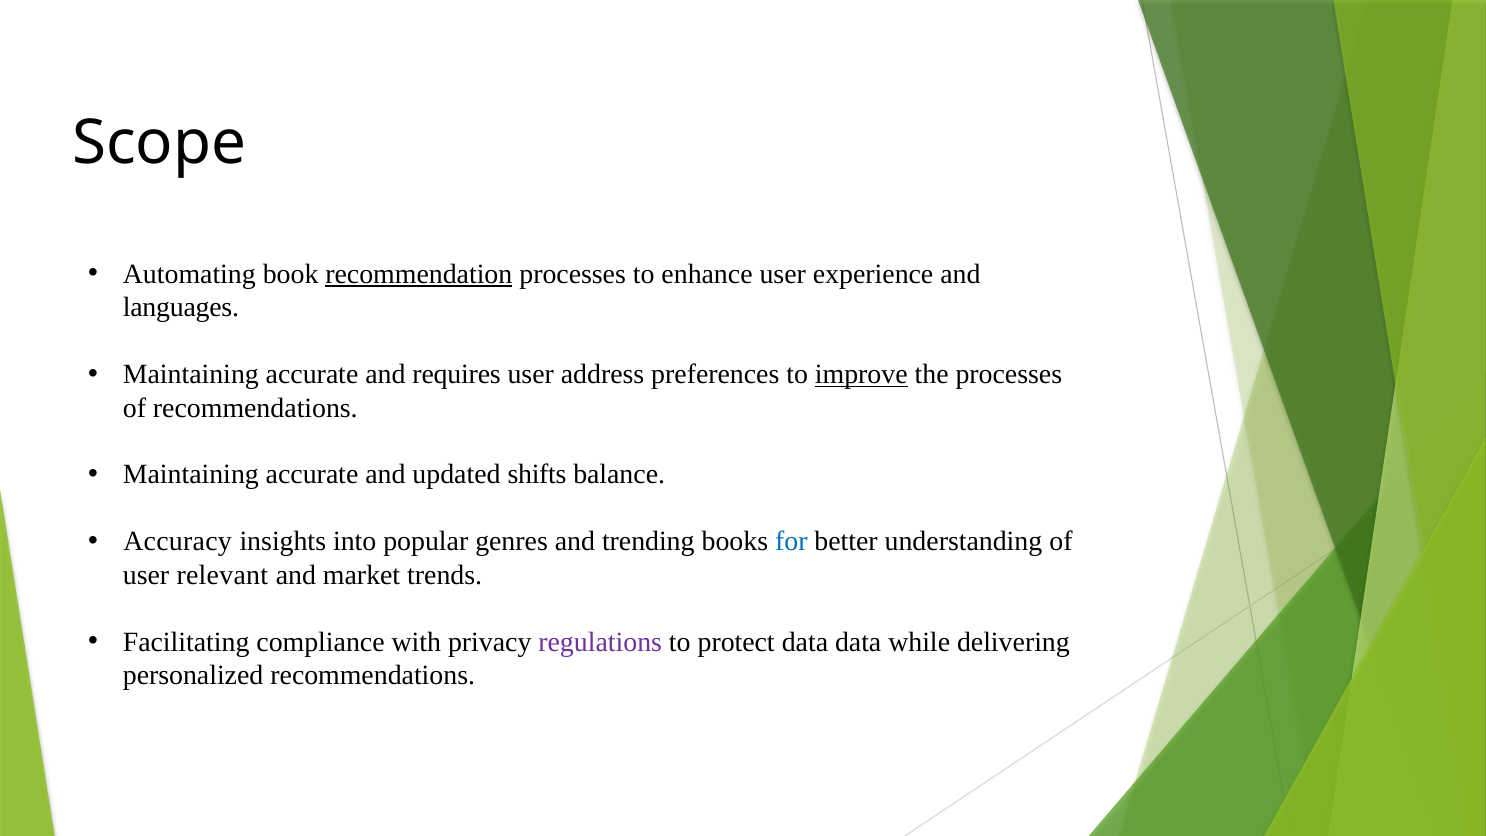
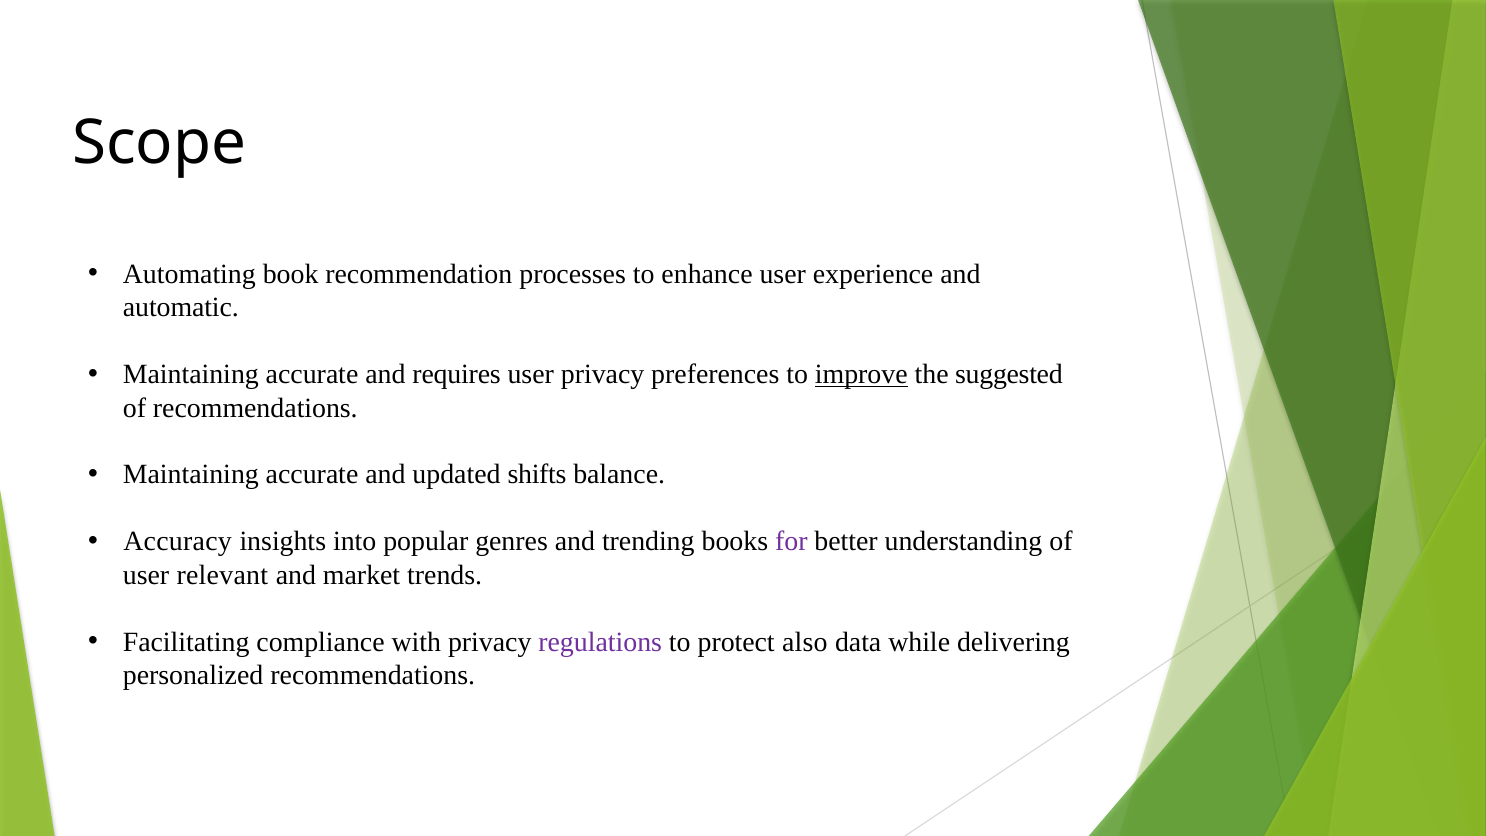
recommendation underline: present -> none (419, 274)
languages: languages -> automatic (181, 308)
user address: address -> privacy (603, 374)
the processes: processes -> suggested (1009, 374)
for colour: blue -> purple (791, 542)
protect data: data -> also (805, 642)
